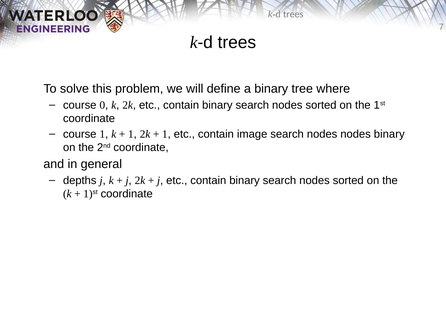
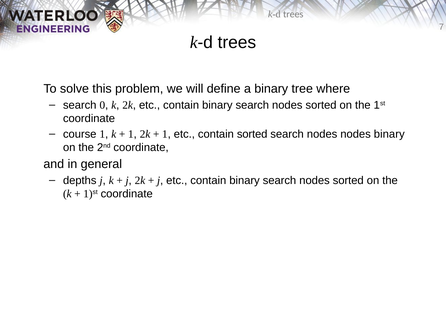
course: course -> search (80, 105)
contain image: image -> sorted (252, 134)
